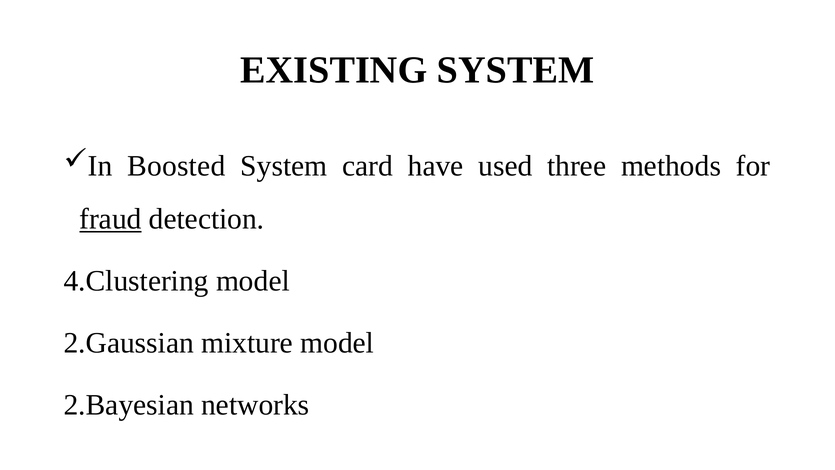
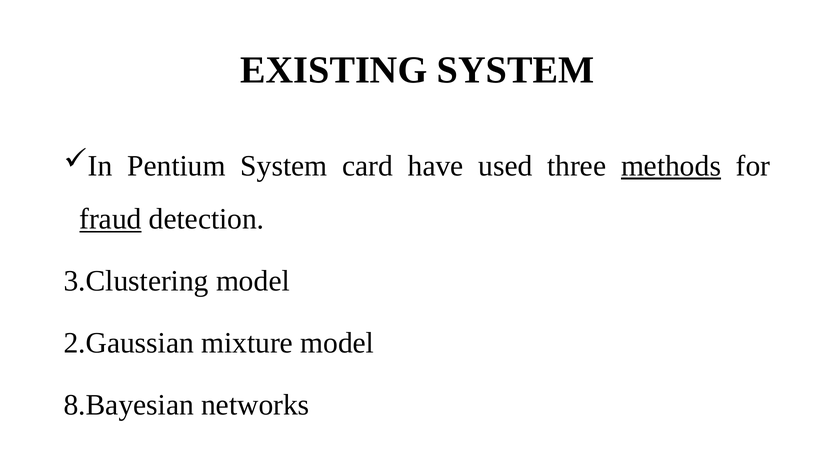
Boosted: Boosted -> Pentium (176, 166)
methods underline: none -> present (671, 166)
4.Clustering: 4.Clustering -> 3.Clustering (136, 281)
2.Bayesian: 2.Bayesian -> 8.Bayesian (129, 405)
